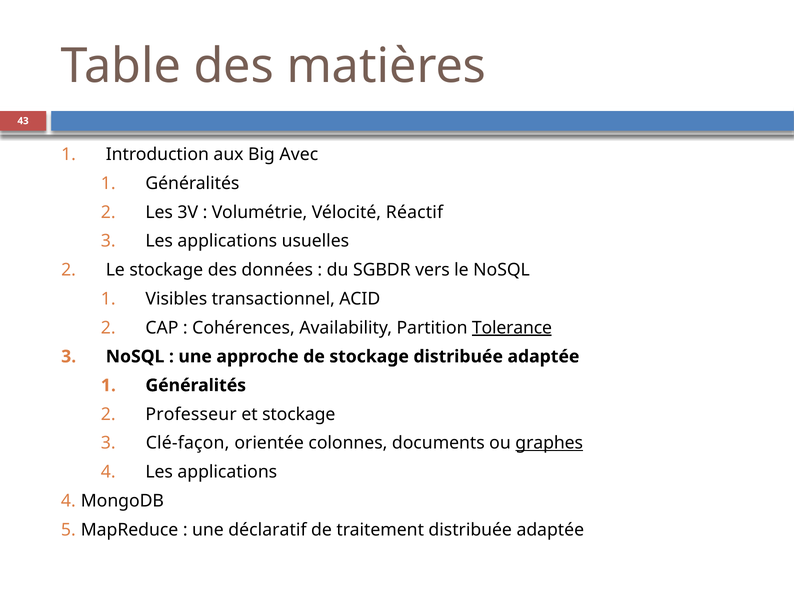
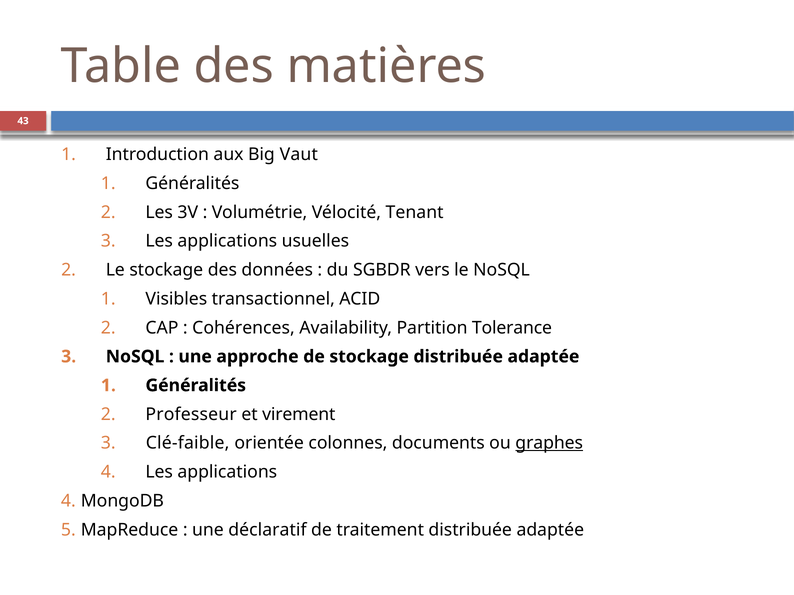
Avec: Avec -> Vaut (299, 155)
Réactif: Réactif -> Tenant (415, 212)
Tolerance underline: present -> none (512, 328)
et stockage: stockage -> virement (299, 415)
Clé-façon: Clé-façon -> Clé-faible (188, 444)
